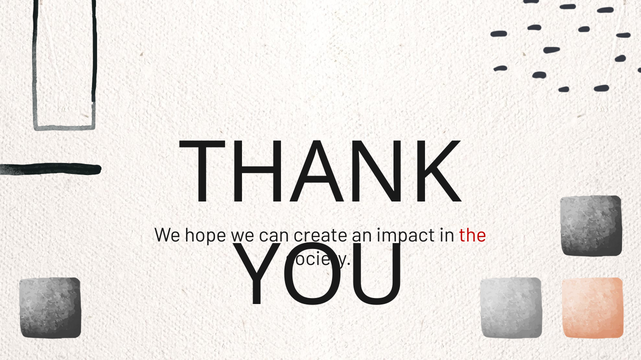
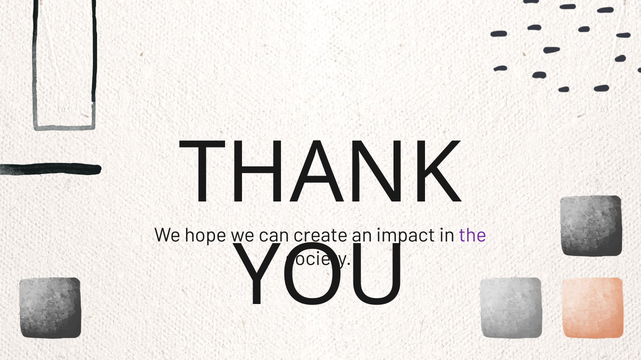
the colour: red -> purple (473, 236)
